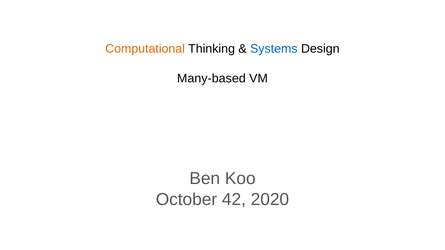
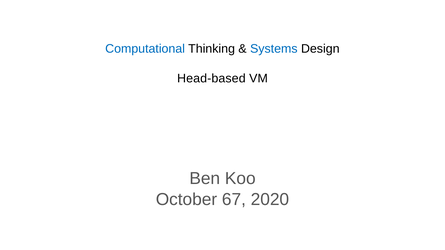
Computational colour: orange -> blue (145, 49)
Many-based: Many-based -> Head-based (211, 79)
42: 42 -> 67 (234, 200)
